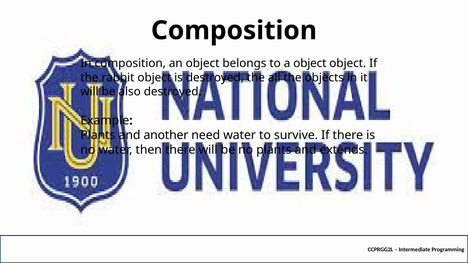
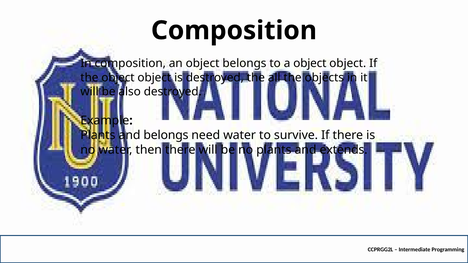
the rabbit: rabbit -> object (118, 78)
and another: another -> belongs (166, 135)
